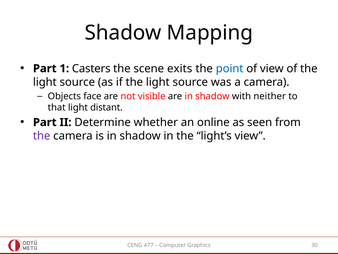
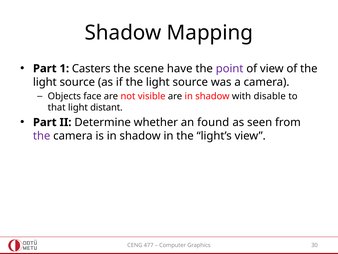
exits: exits -> have (180, 68)
point colour: blue -> purple (230, 68)
neither: neither -> disable (270, 96)
online: online -> found (213, 122)
